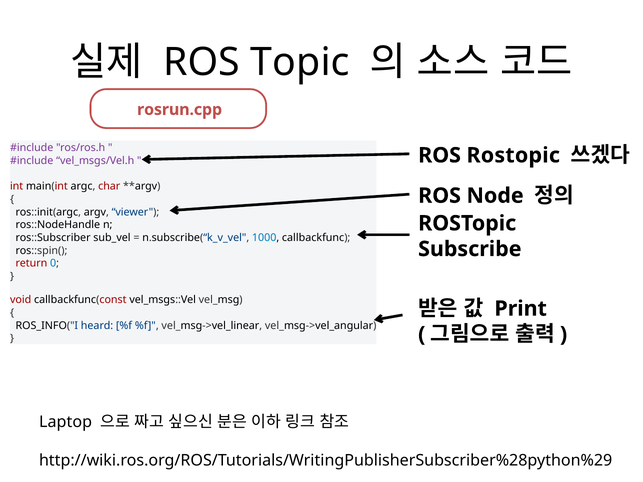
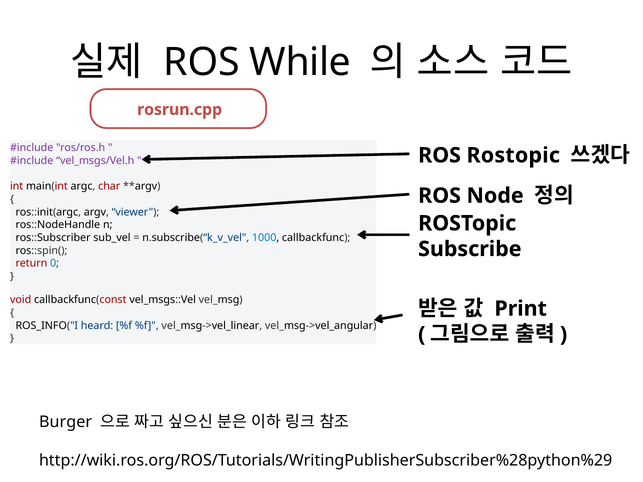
Topic: Topic -> While (300, 62)
Laptop: Laptop -> Burger (66, 422)
